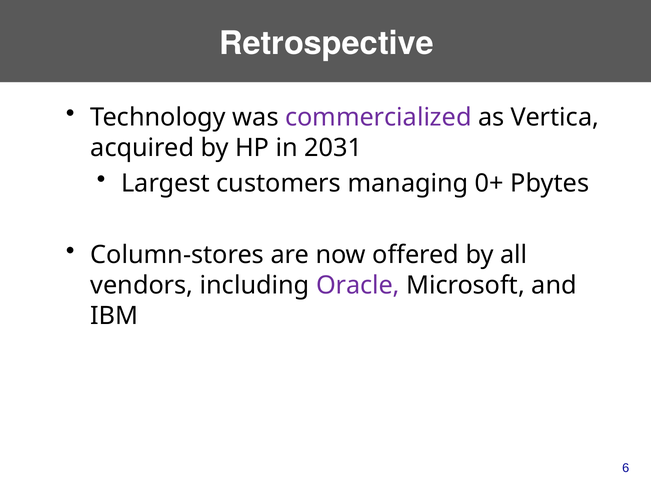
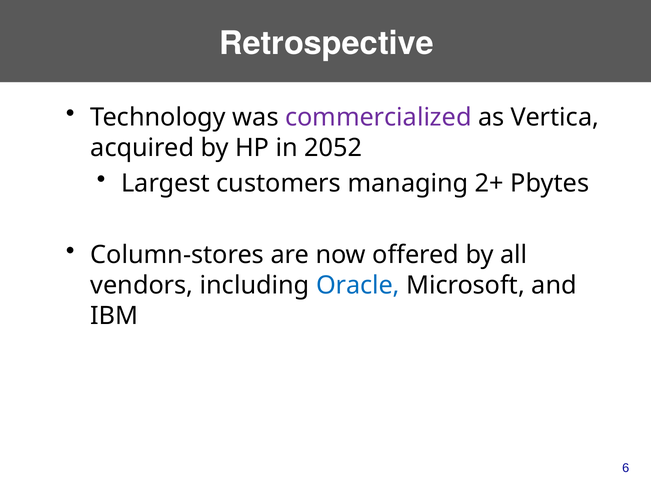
2031: 2031 -> 2052 (333, 148)
0+: 0+ -> 2+ (489, 184)
Oracle colour: purple -> blue (358, 286)
